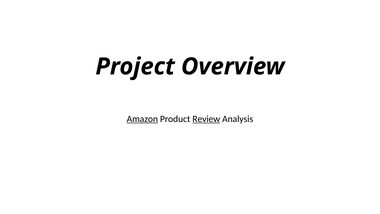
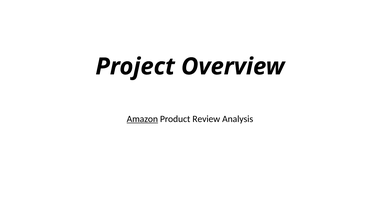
Review underline: present -> none (206, 119)
